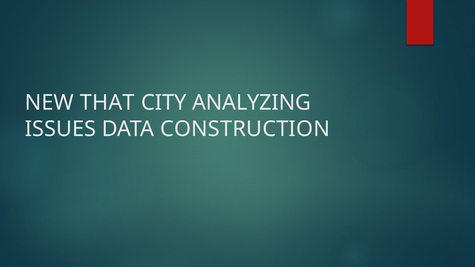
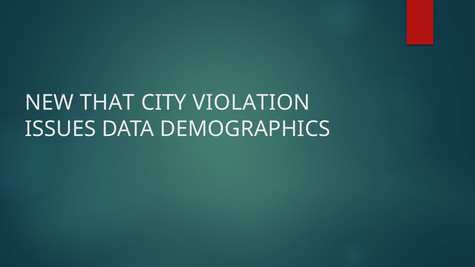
ANALYZING: ANALYZING -> VIOLATION (251, 103)
CONSTRUCTION: CONSTRUCTION -> DEMOGRAPHICS (245, 129)
